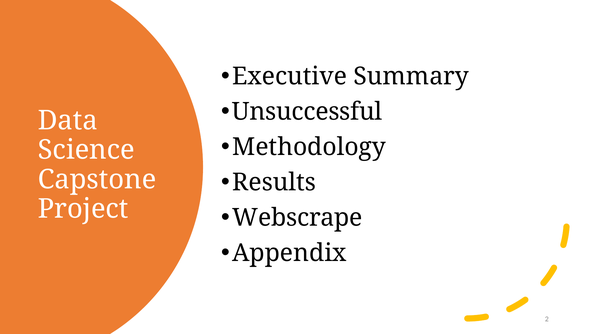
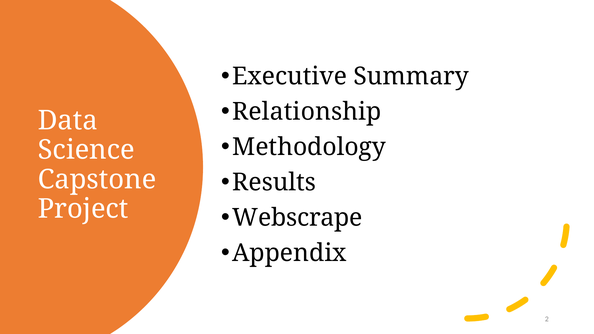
Unsuccessful: Unsuccessful -> Relationship (307, 112)
